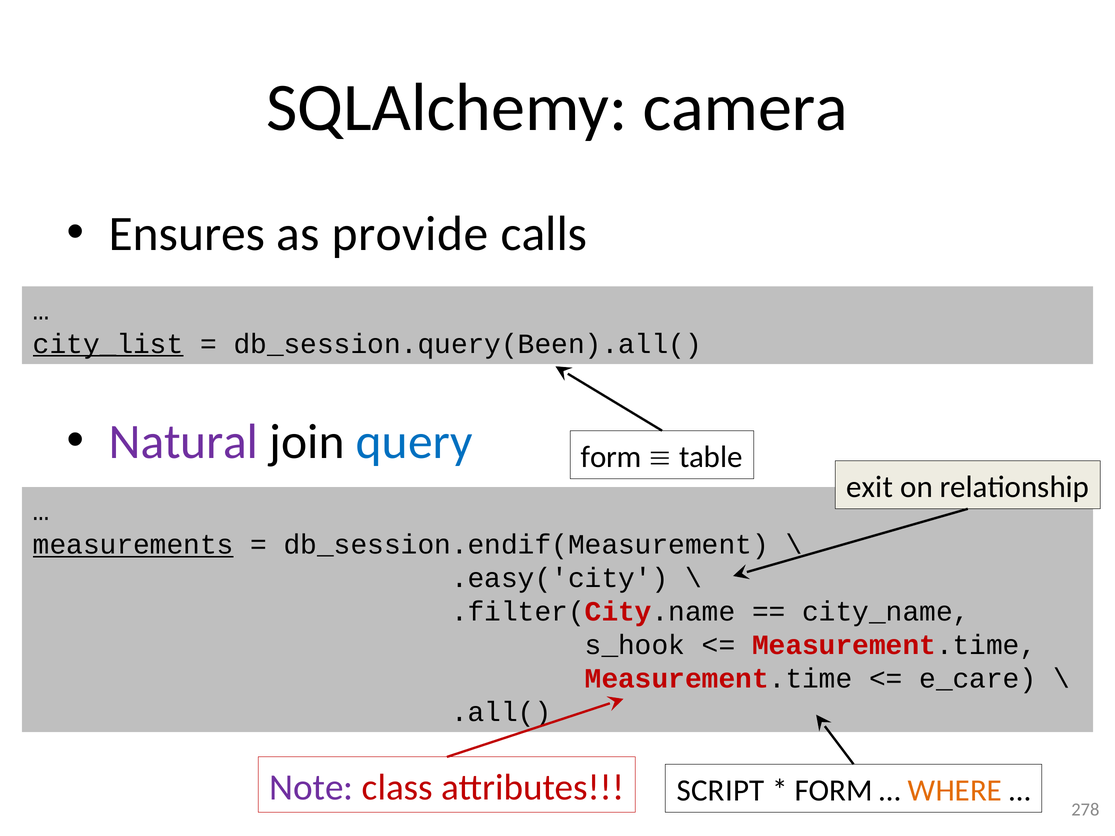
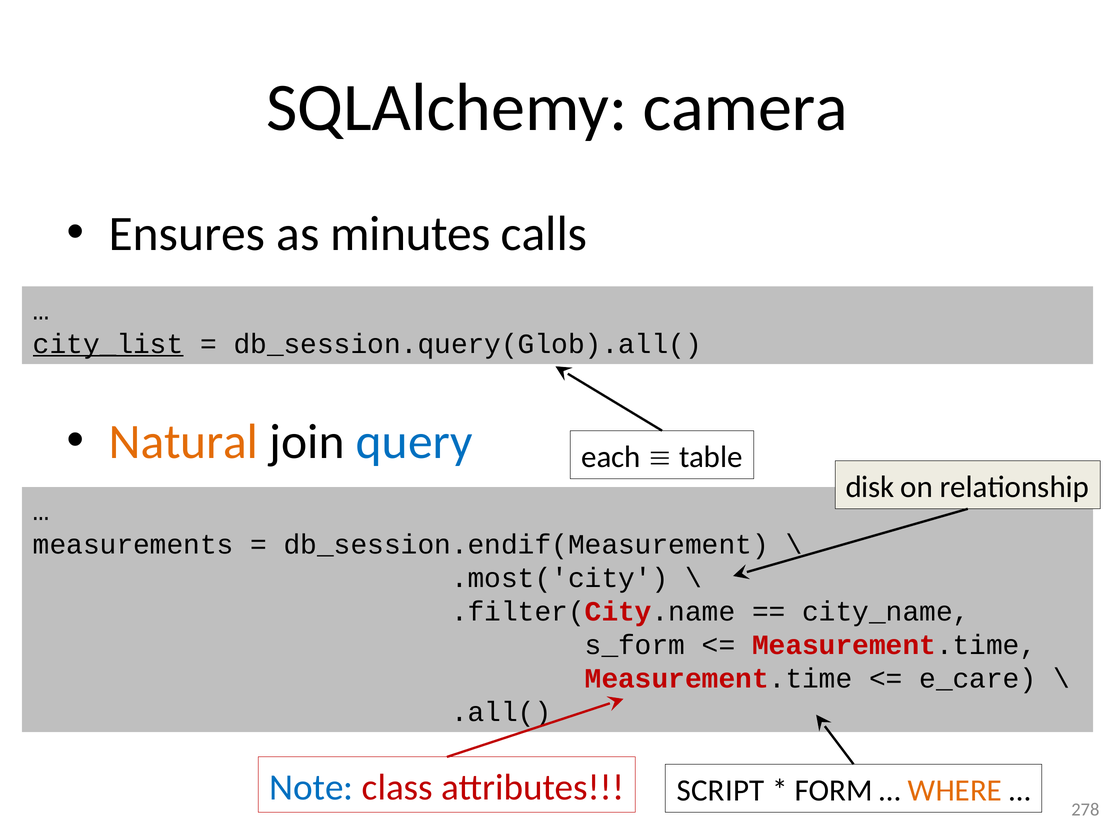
provide: provide -> minutes (410, 234)
db_session.query(Been).all(: db_session.query(Been).all( -> db_session.query(Glob).all( (468, 344)
Natural colour: purple -> orange (183, 442)
form: form -> each (611, 457)
exit: exit -> disk (870, 487)
measurements underline: present -> none (133, 545)
.easy('city: .easy('city -> .most('city (560, 578)
s_hook: s_hook -> s_form (635, 645)
Note colour: purple -> blue (311, 788)
